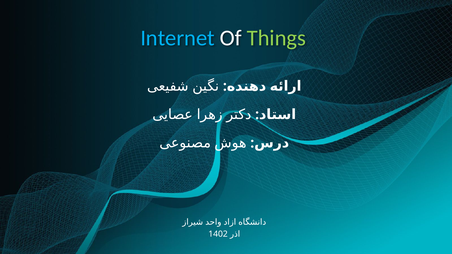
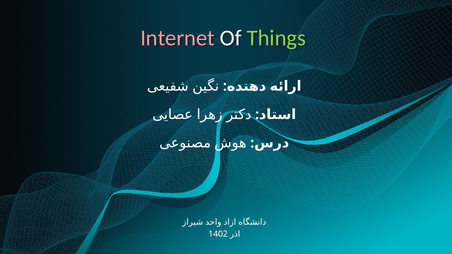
Internet colour: light blue -> pink (178, 38)
